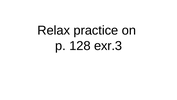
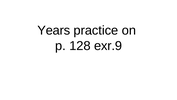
Relax: Relax -> Years (54, 30)
exr.3: exr.3 -> exr.9 (108, 46)
